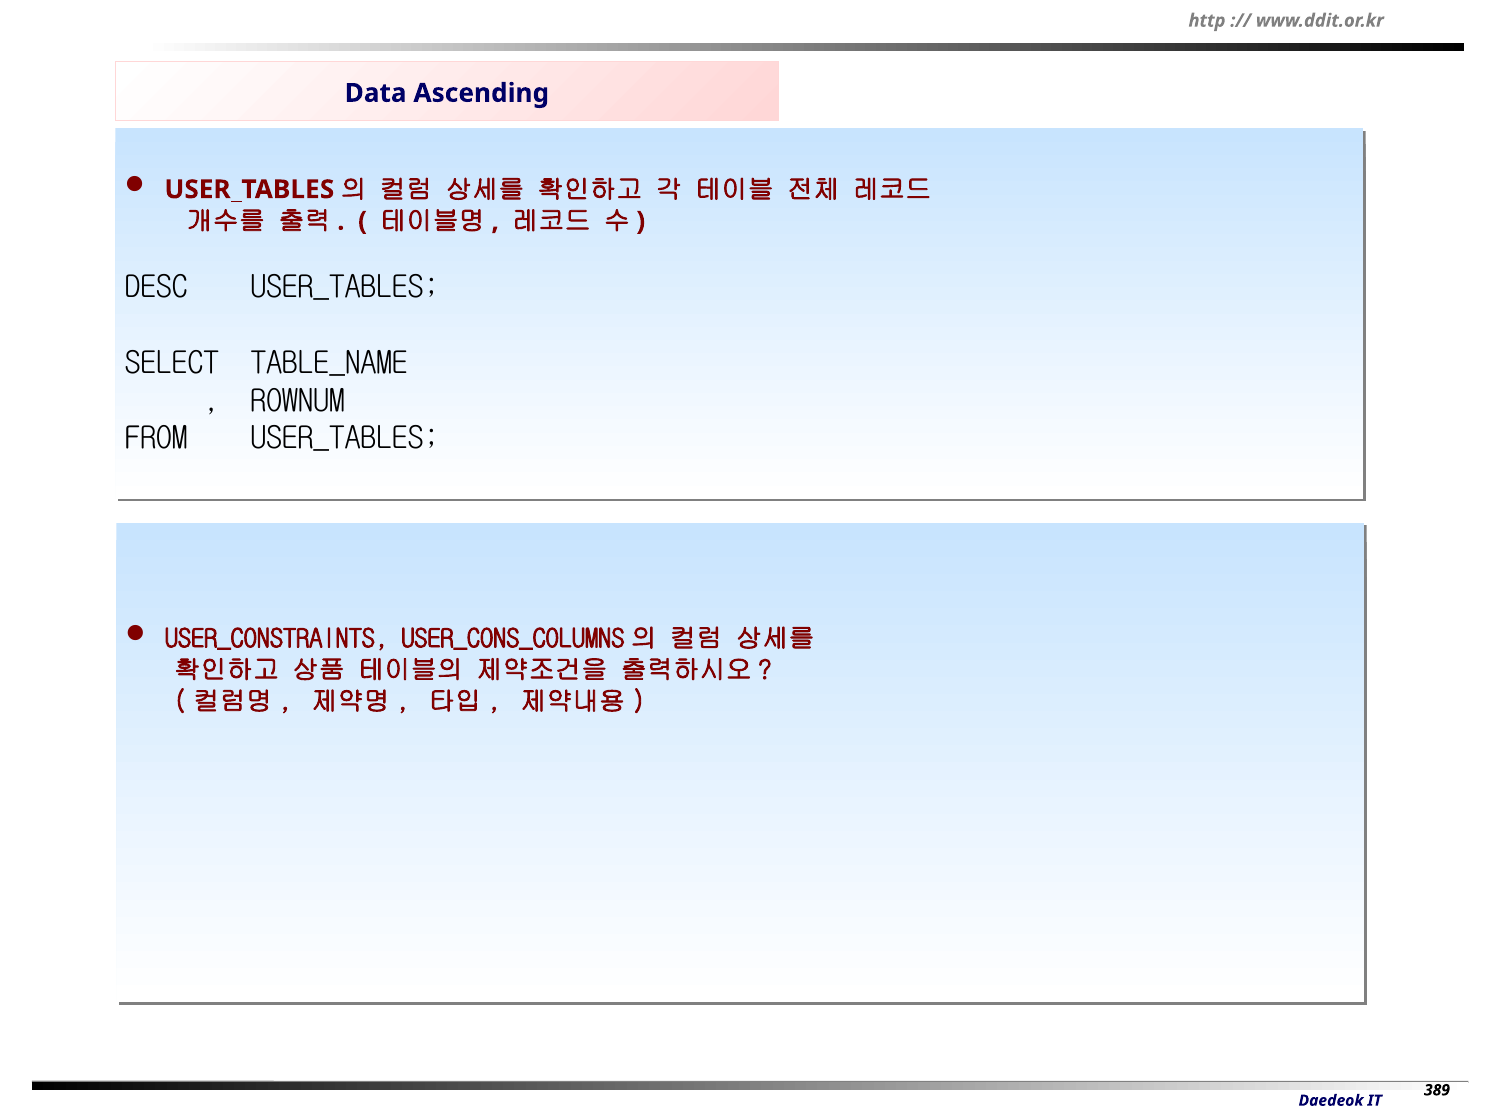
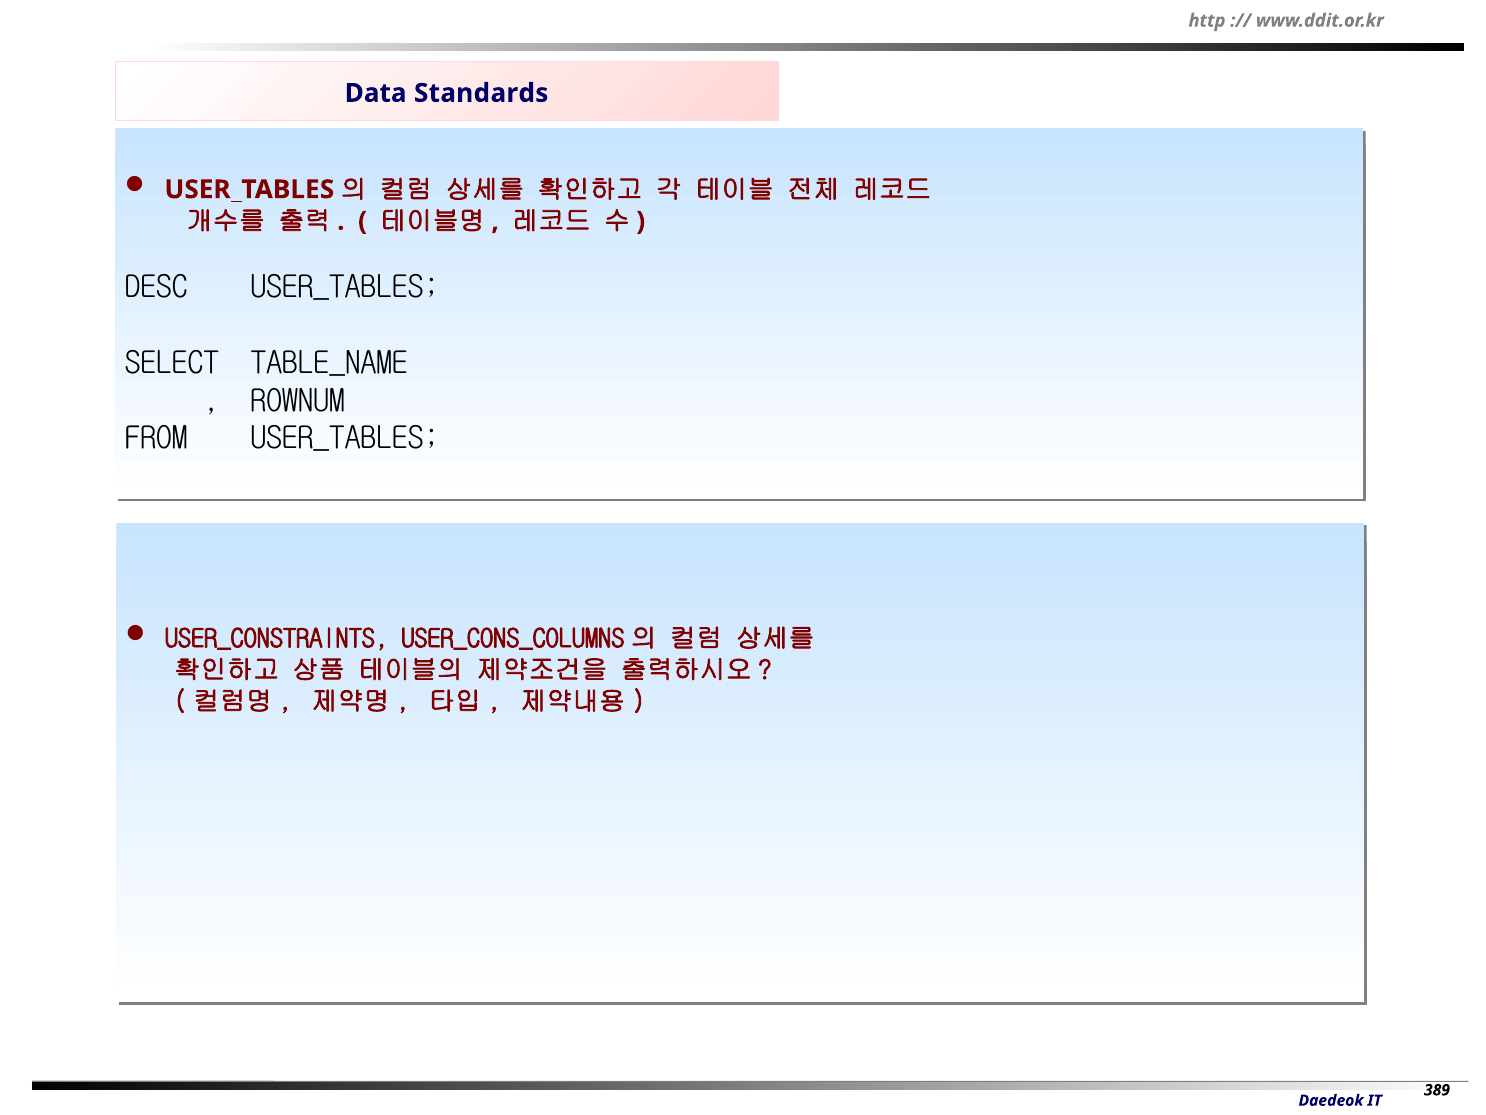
Ascending: Ascending -> Standards (481, 93)
